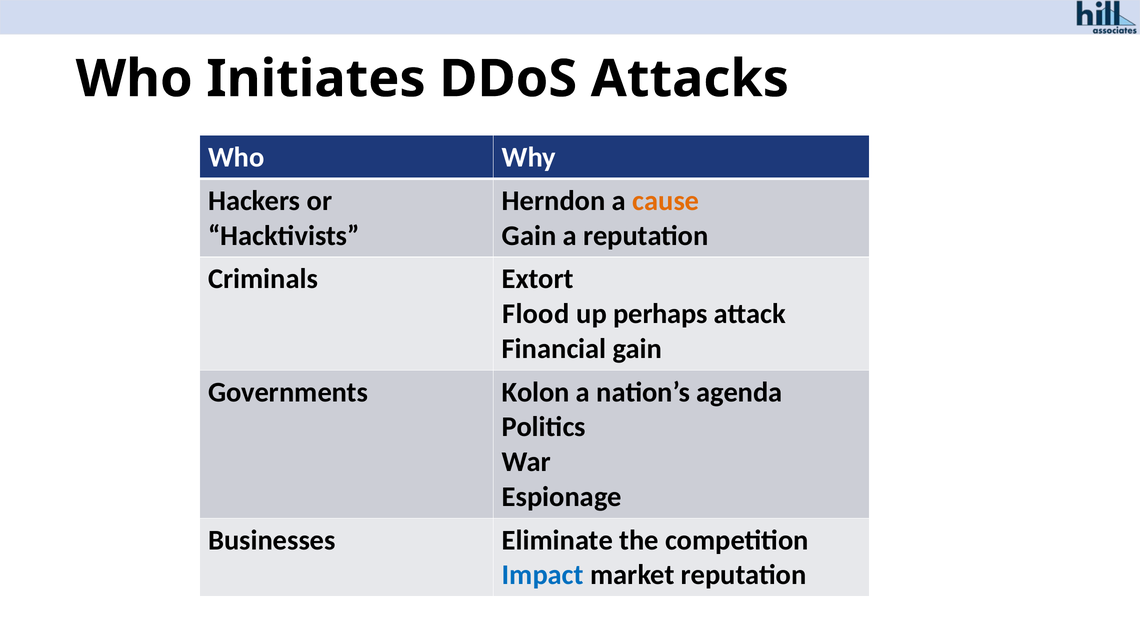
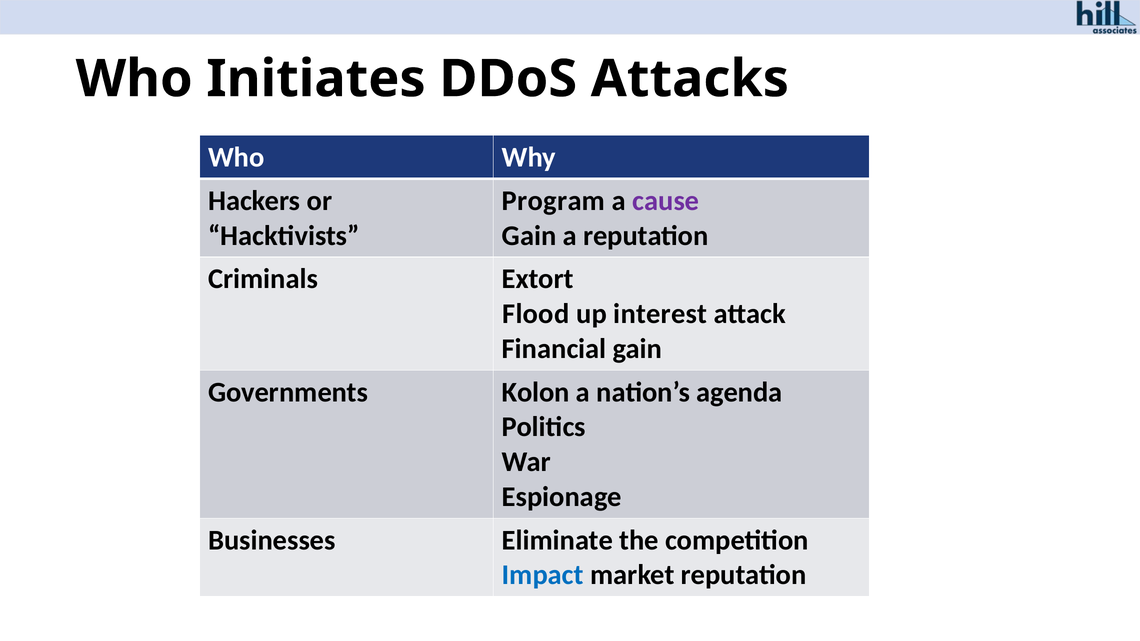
Herndon: Herndon -> Program (554, 201)
cause colour: orange -> purple (666, 201)
perhaps: perhaps -> interest (660, 314)
